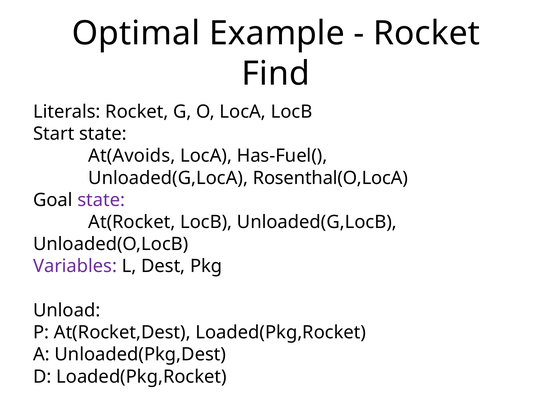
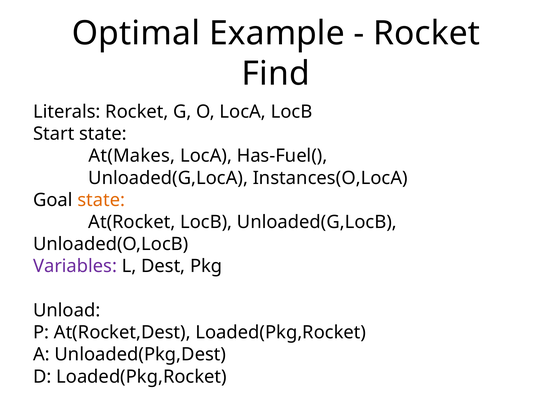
At(Avoids: At(Avoids -> At(Makes (132, 156)
Rosenthal(O,LocA: Rosenthal(O,LocA -> Instances(O,LocA (330, 178)
state colour: purple -> orange (101, 200)
